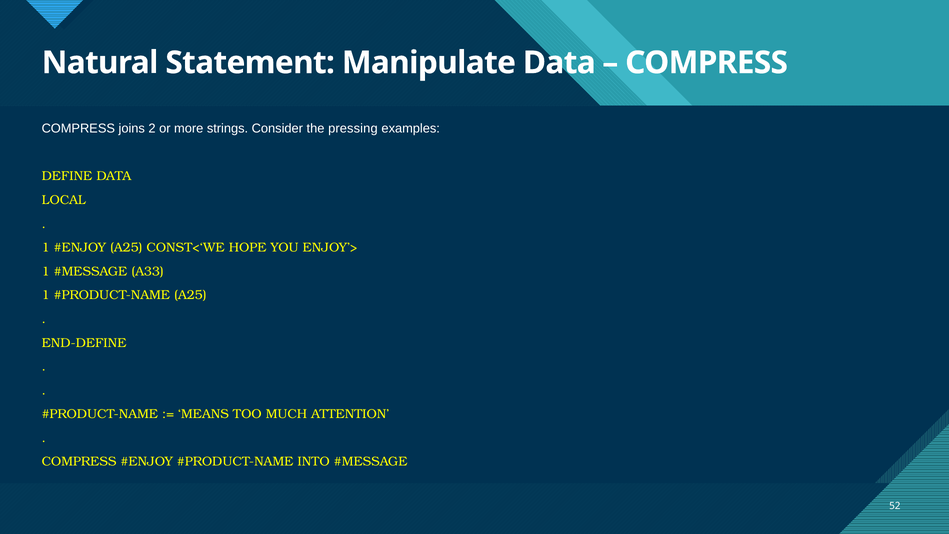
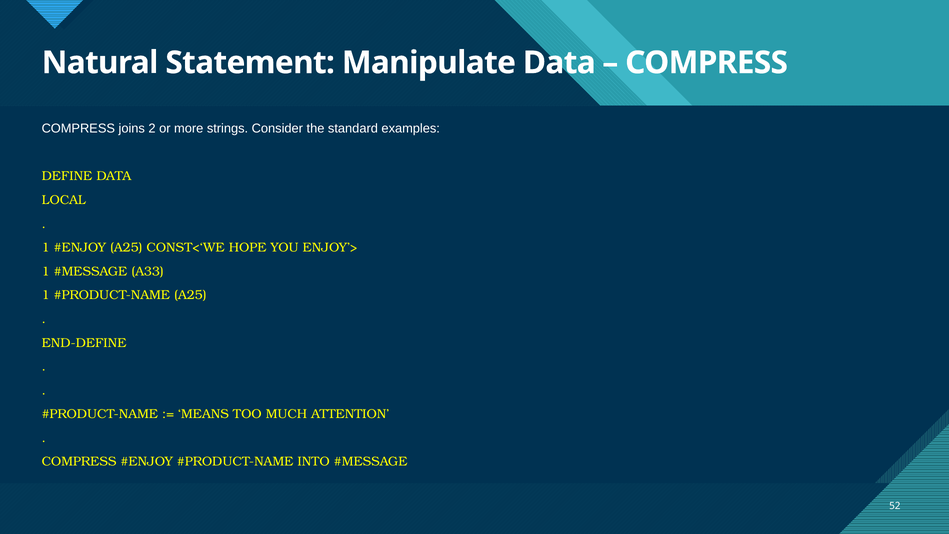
pressing: pressing -> standard (353, 129)
